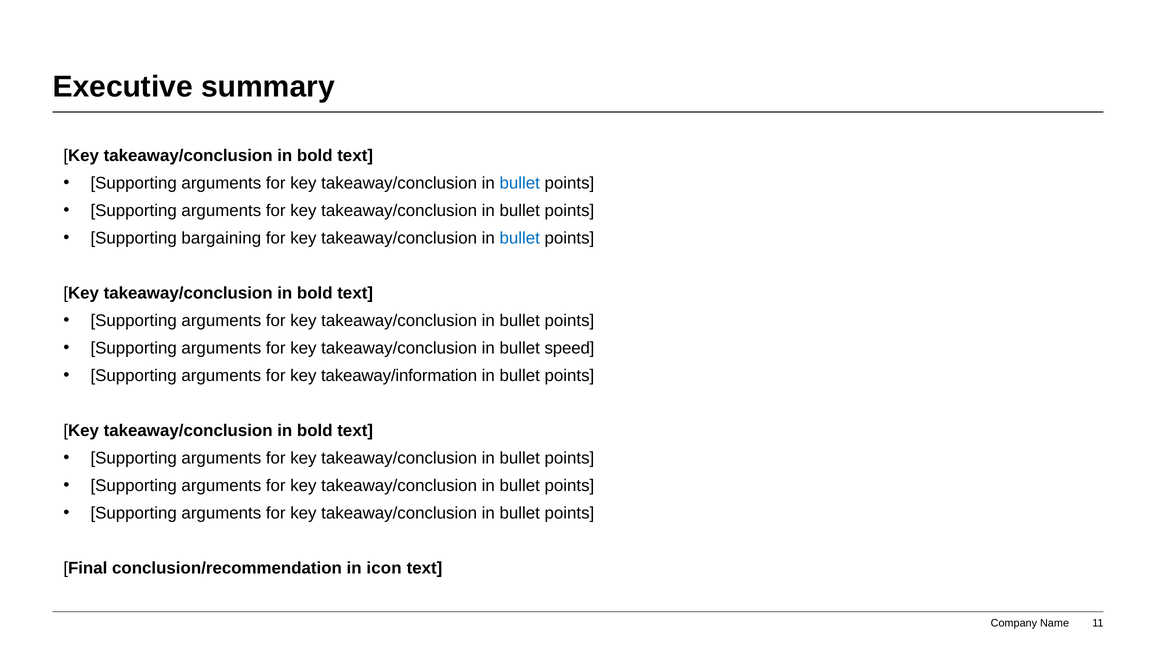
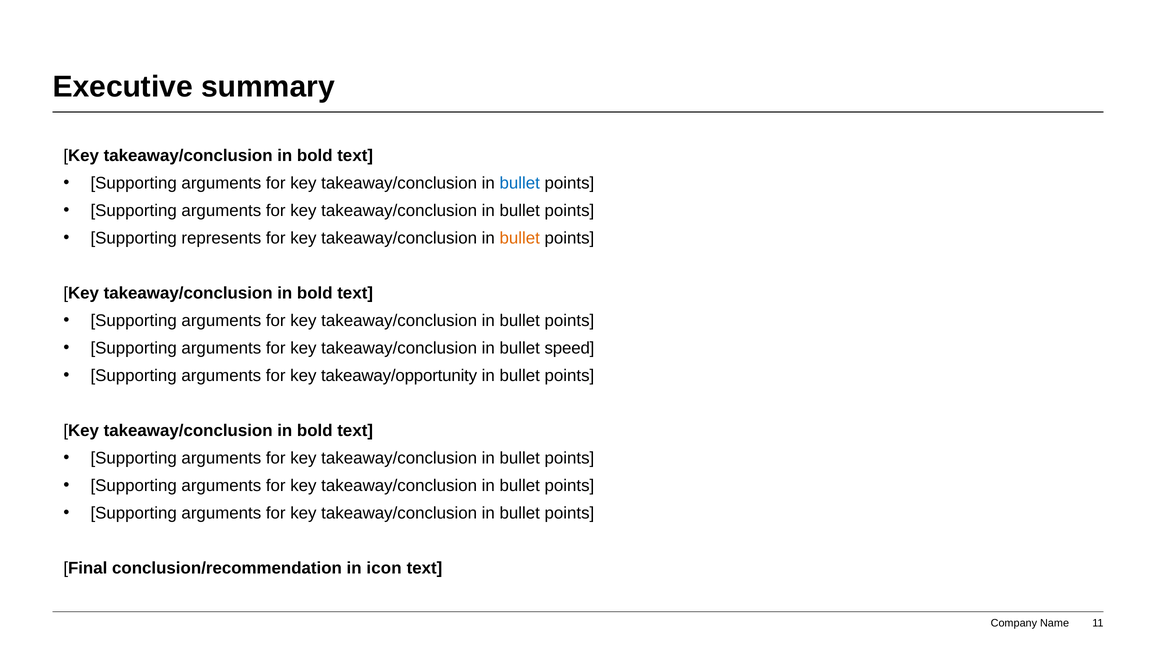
bargaining: bargaining -> represents (221, 238)
bullet colour: blue -> orange (520, 238)
takeaway/information: takeaway/information -> takeaway/opportunity (399, 376)
